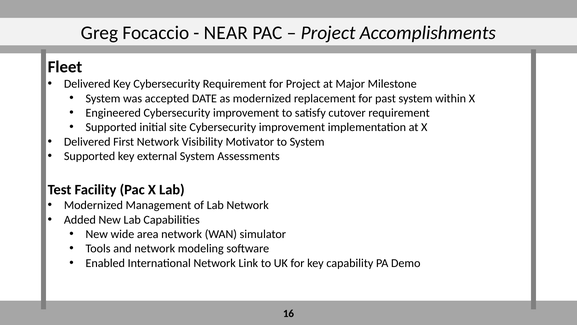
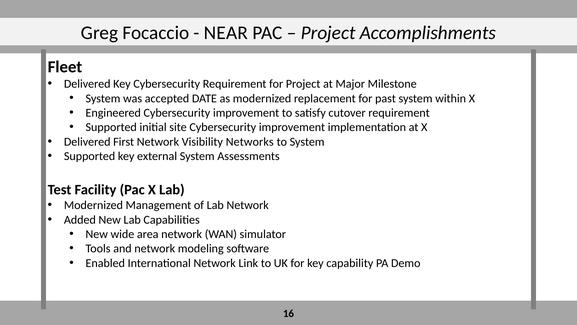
Motivator: Motivator -> Networks (250, 142)
